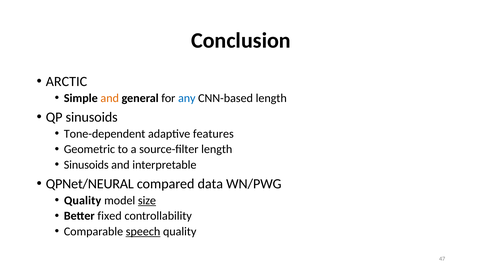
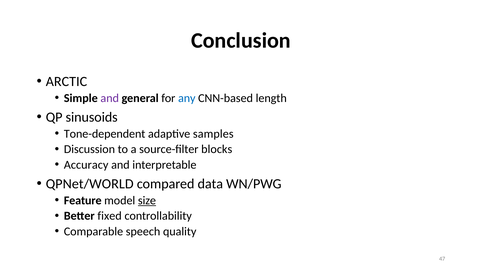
and colour: orange -> purple (110, 98)
features: features -> samples (213, 134)
Geometric: Geometric -> Discussion (89, 149)
source-filter length: length -> blocks (217, 149)
Sinusoids: Sinusoids -> Accuracy (86, 165)
QPNet/NEURAL: QPNet/NEURAL -> QPNet/WORLD (90, 184)
Quality: Quality -> Feature (83, 200)
speech underline: present -> none (143, 232)
